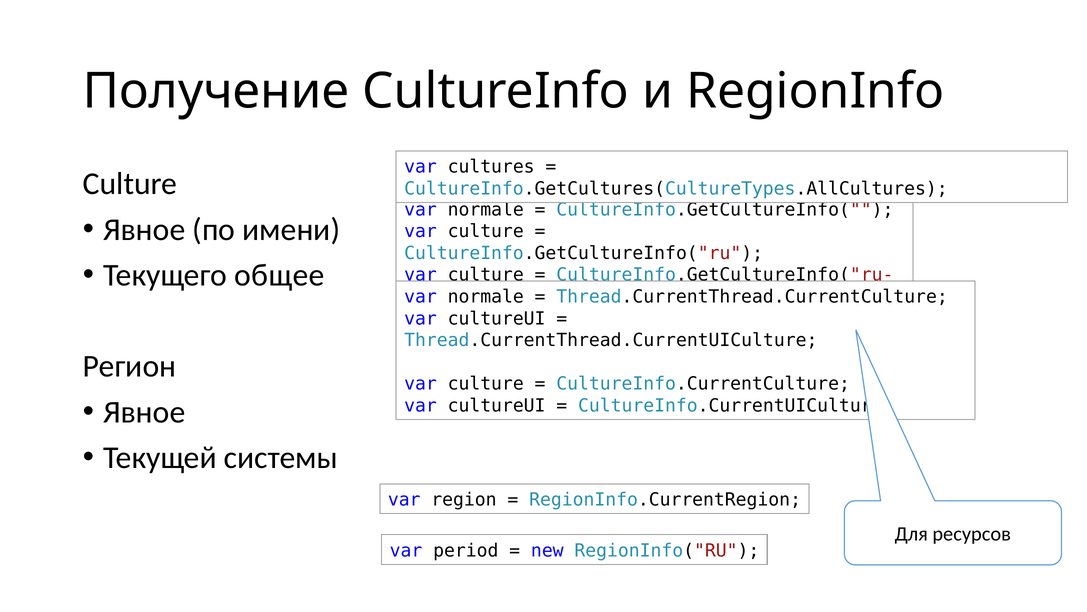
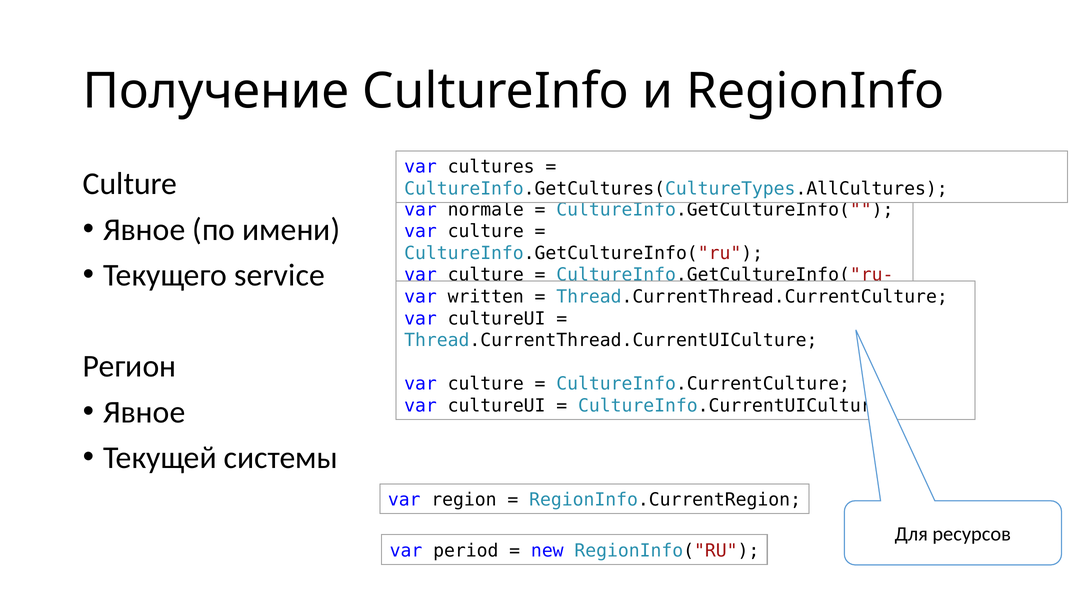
общее: общее -> service (280, 275)
normale: normale -> written (486, 297)
